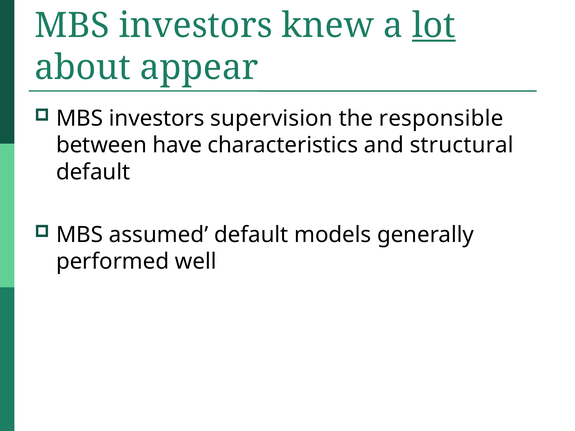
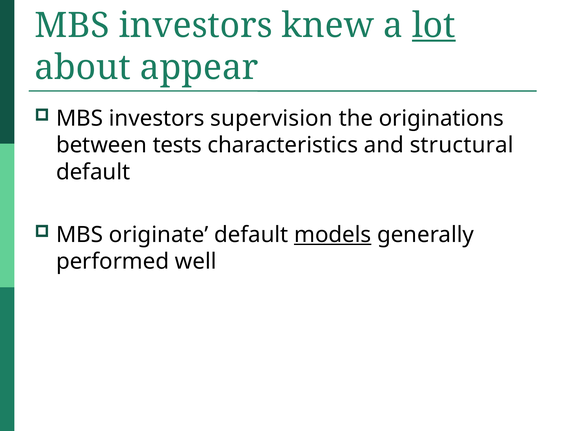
responsible: responsible -> originations (441, 118)
have: have -> tests (177, 145)
assumed: assumed -> originate (159, 235)
models underline: none -> present (333, 235)
